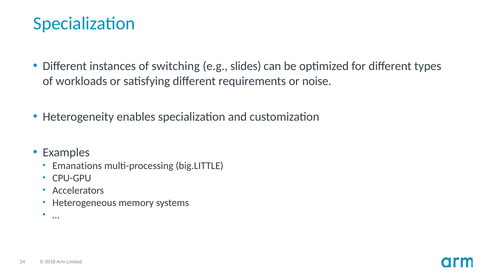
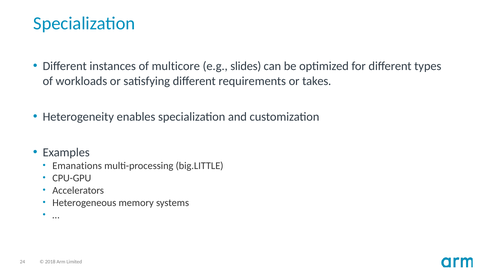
switching: switching -> multicore (176, 66)
noise: noise -> takes (317, 81)
